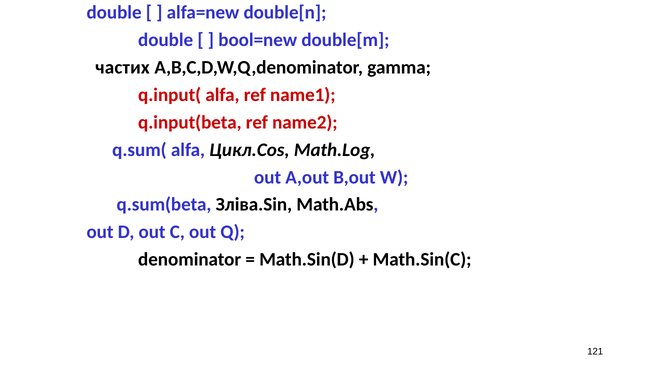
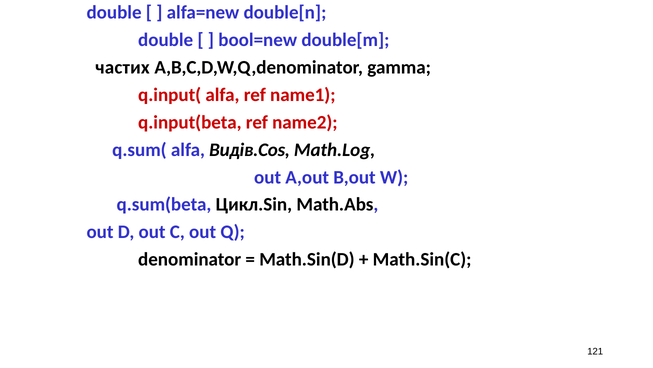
Цикл.Cos: Цикл.Cos -> Видів.Cos (250, 150)
Зліва.Sin: Зліва.Sin -> Цикл.Sin (254, 204)
